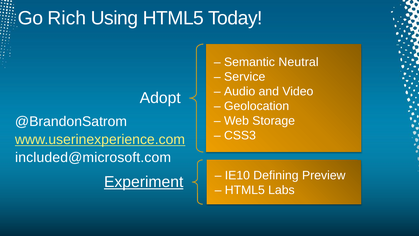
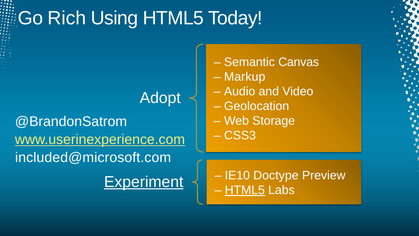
Neutral: Neutral -> Canvas (299, 62)
Service: Service -> Markup (245, 77)
Defining: Defining -> Doctype (276, 175)
HTML5 underline: none -> present (245, 190)
